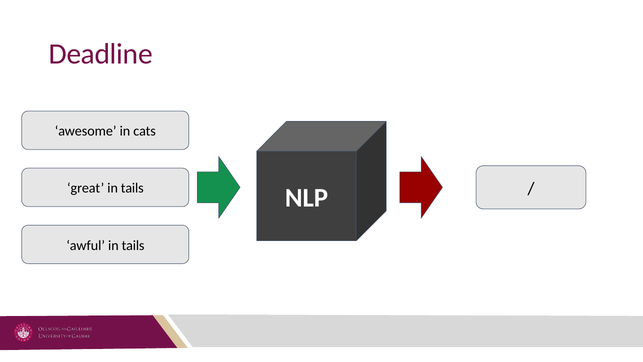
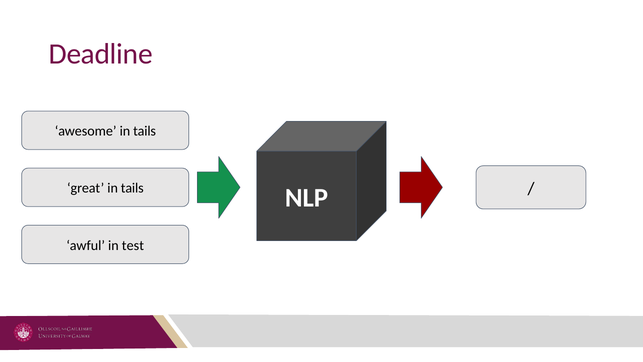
awesome in cats: cats -> tails (145, 131)
awful in tails: tails -> test (133, 245)
